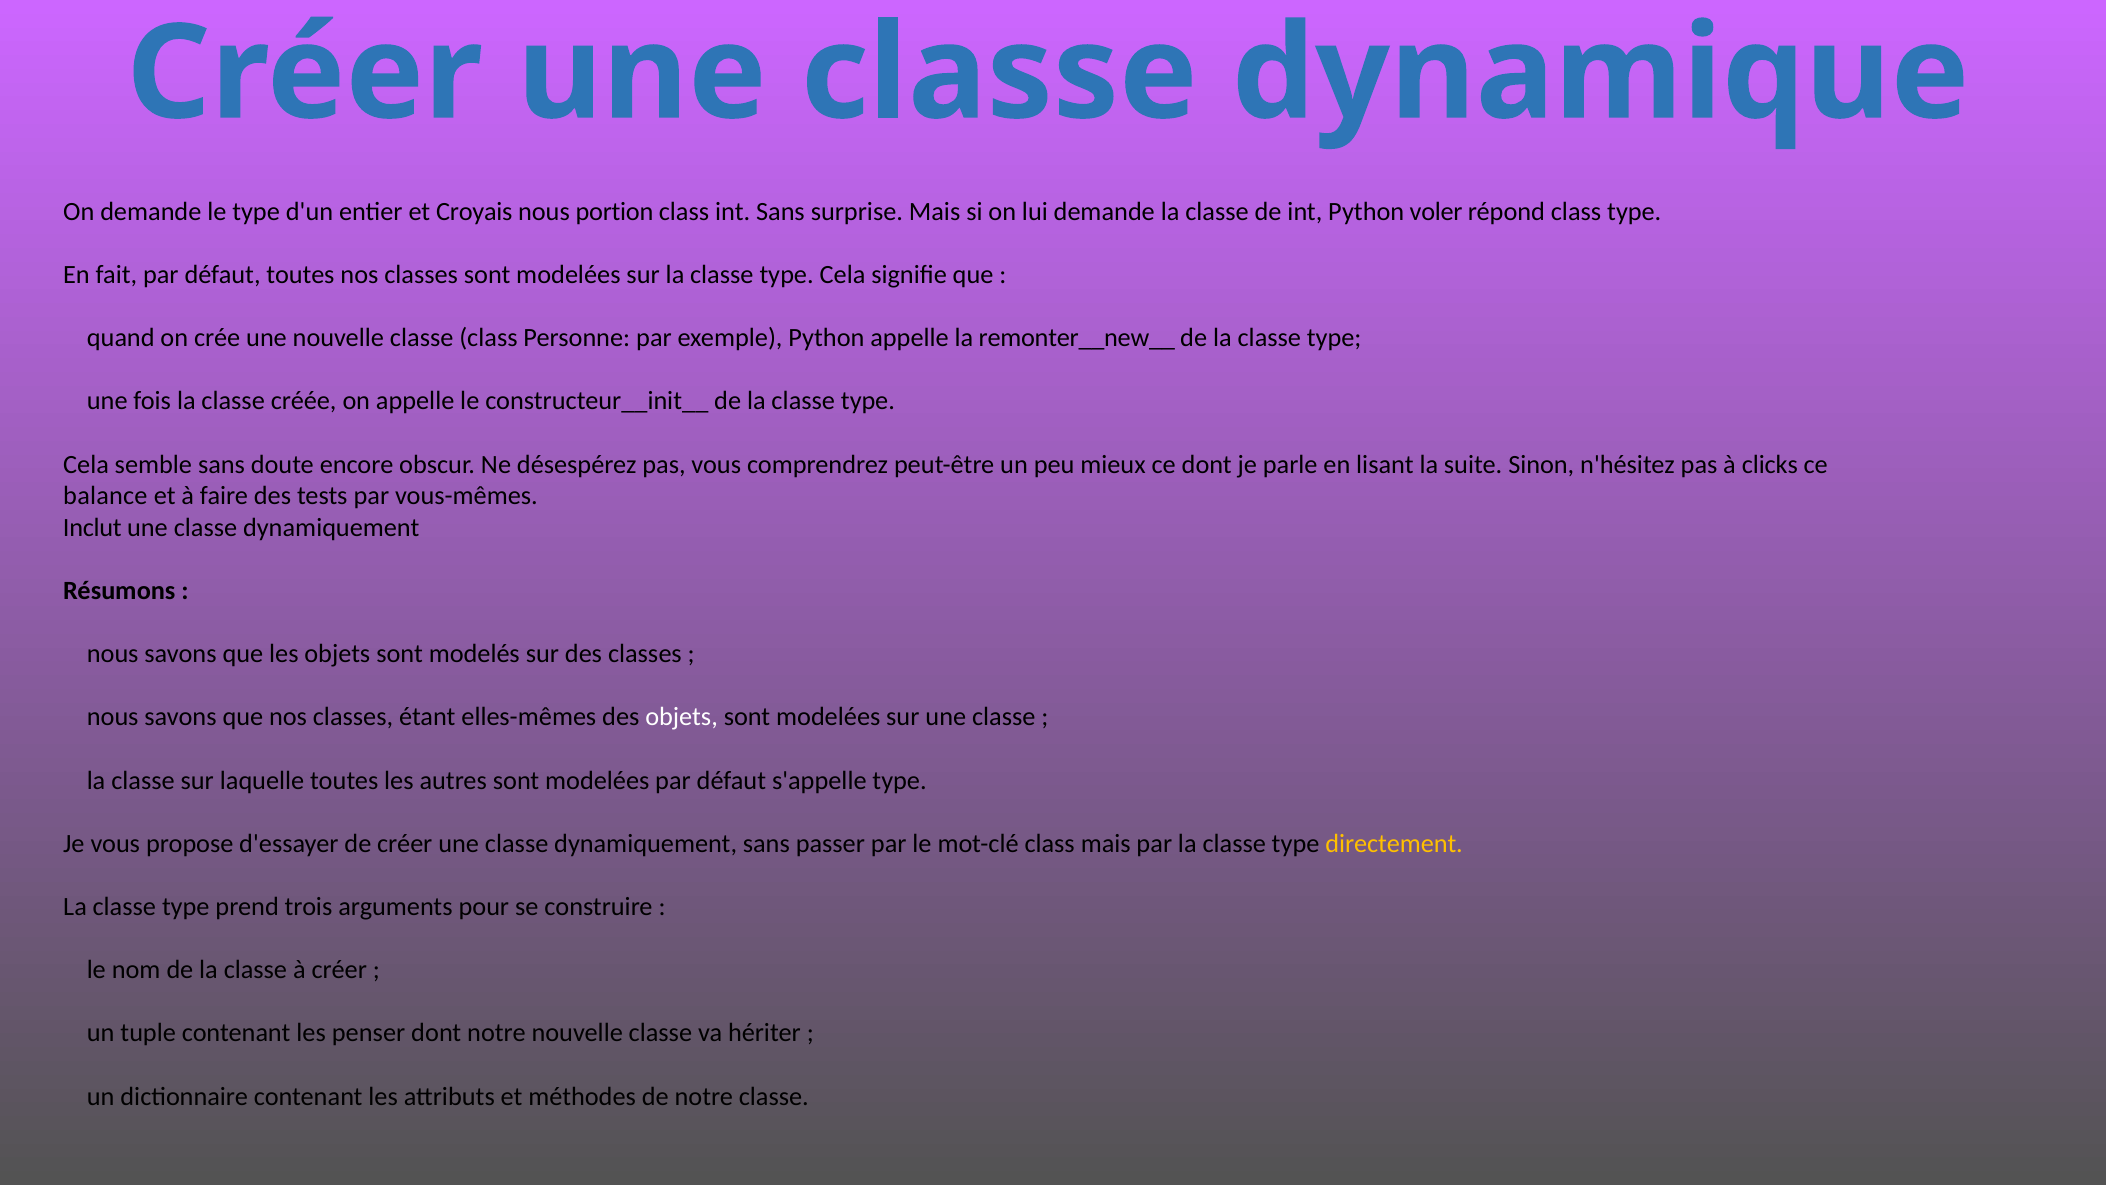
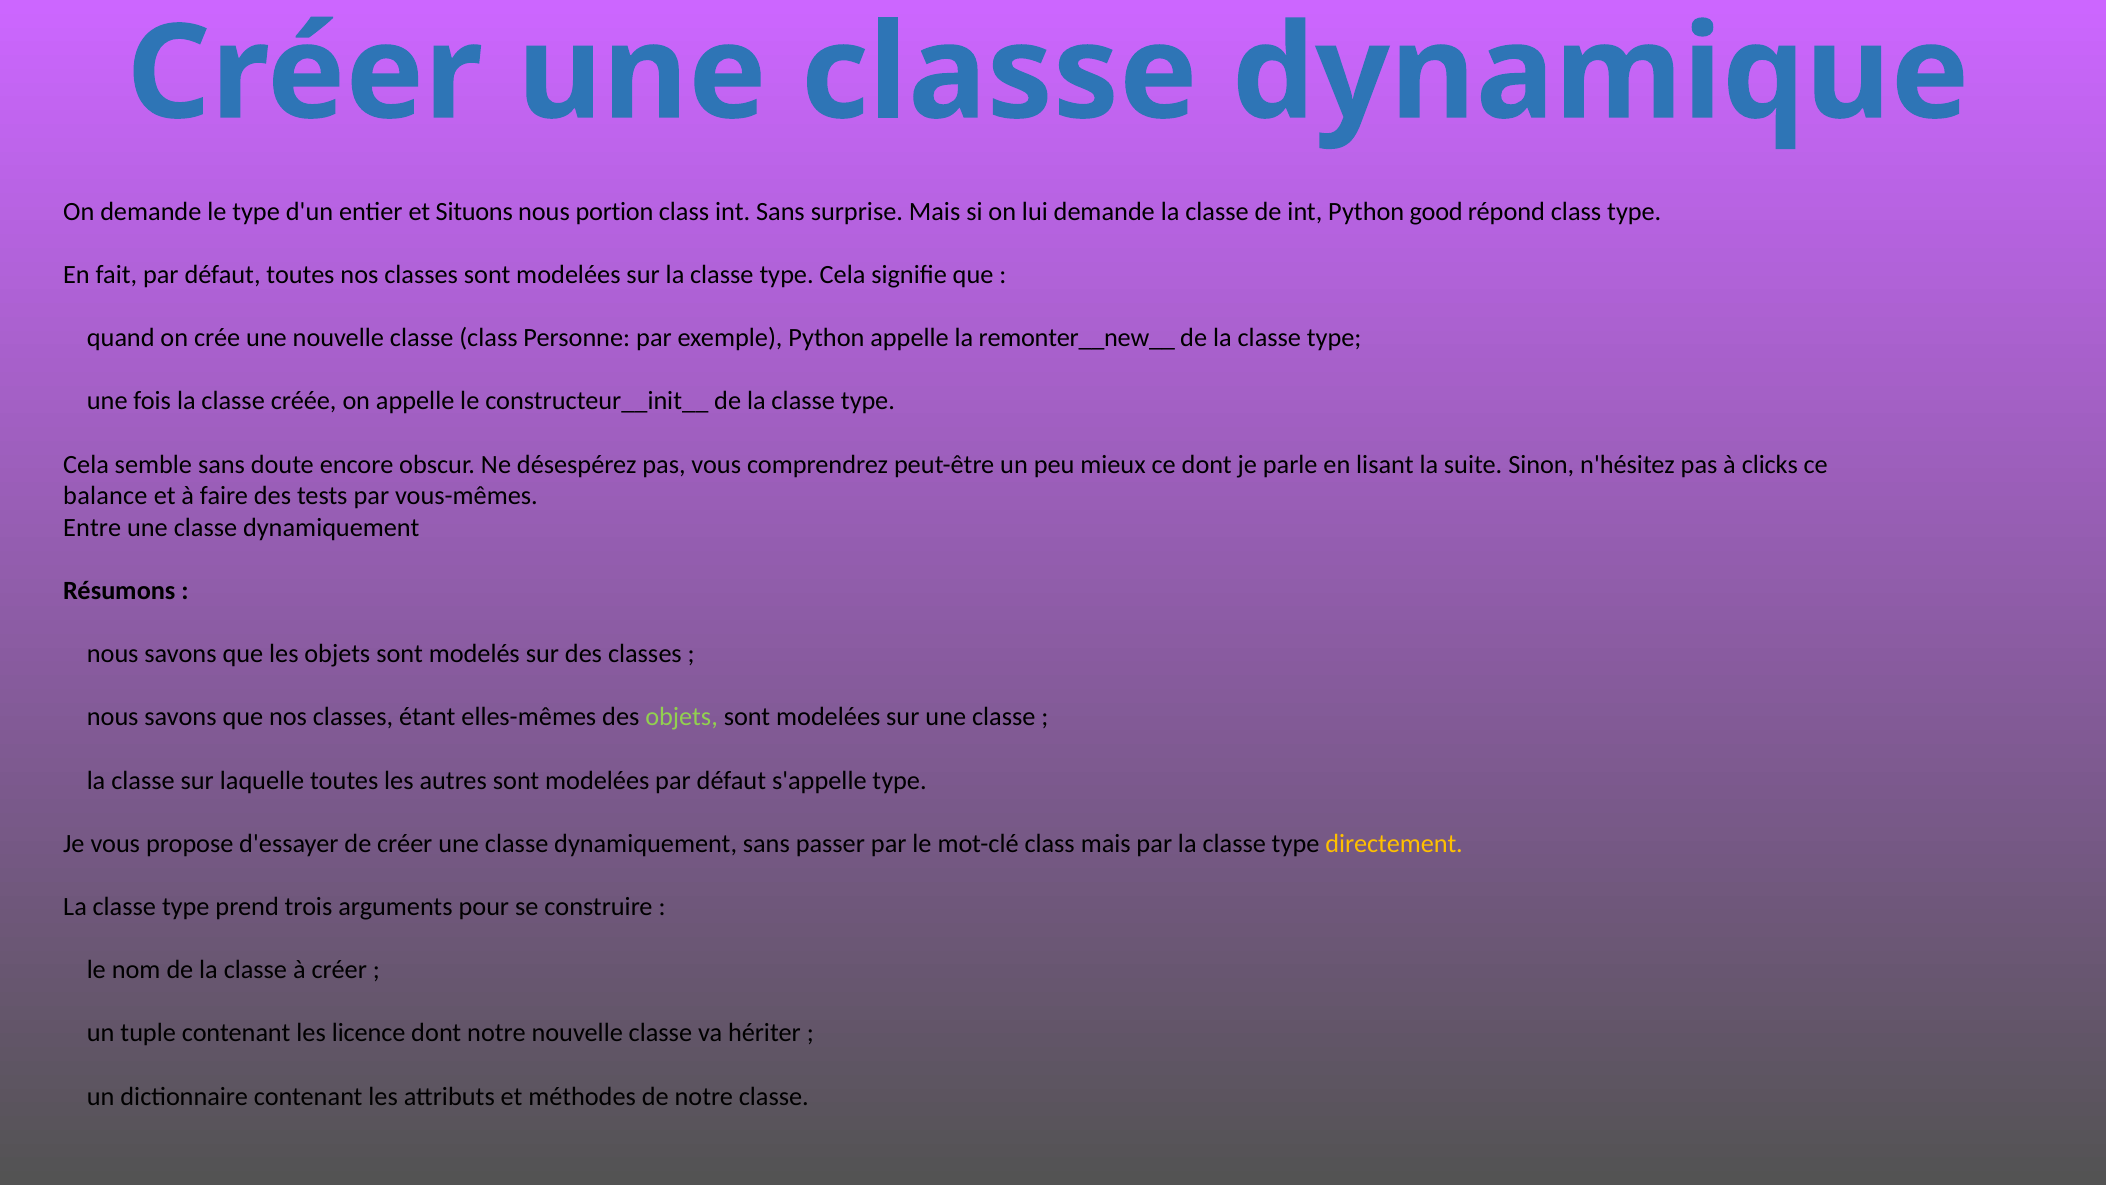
Croyais: Croyais -> Situons (474, 212)
voler: voler -> good (1436, 212)
Inclut: Inclut -> Entre (92, 527)
objets colour: white -> light green (682, 717)
penser: penser -> licence (369, 1033)
